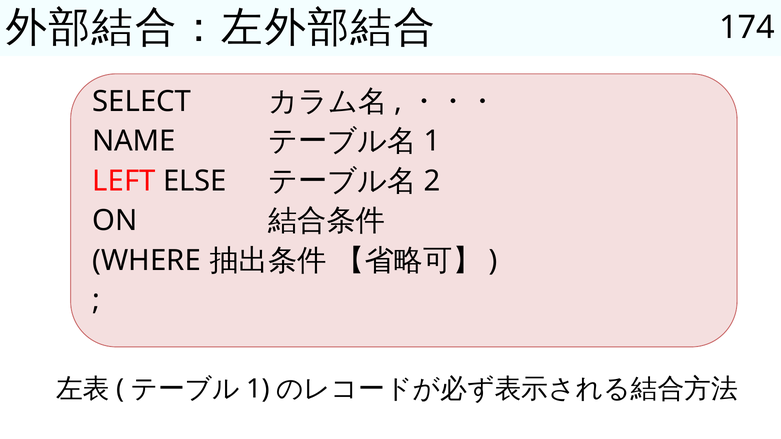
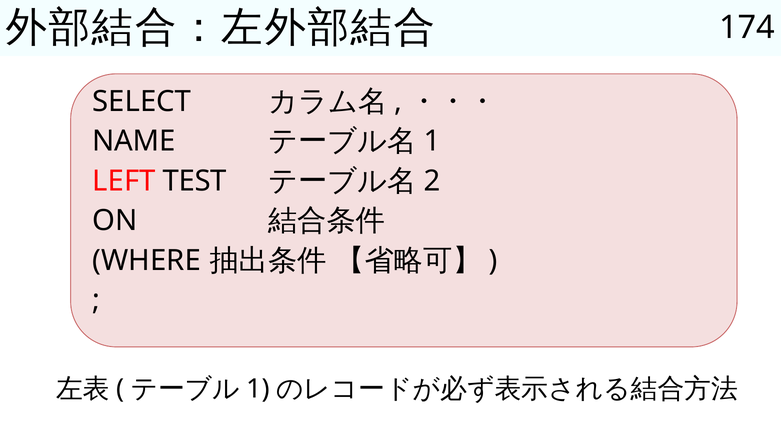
ELSE: ELSE -> TEST (195, 181)
